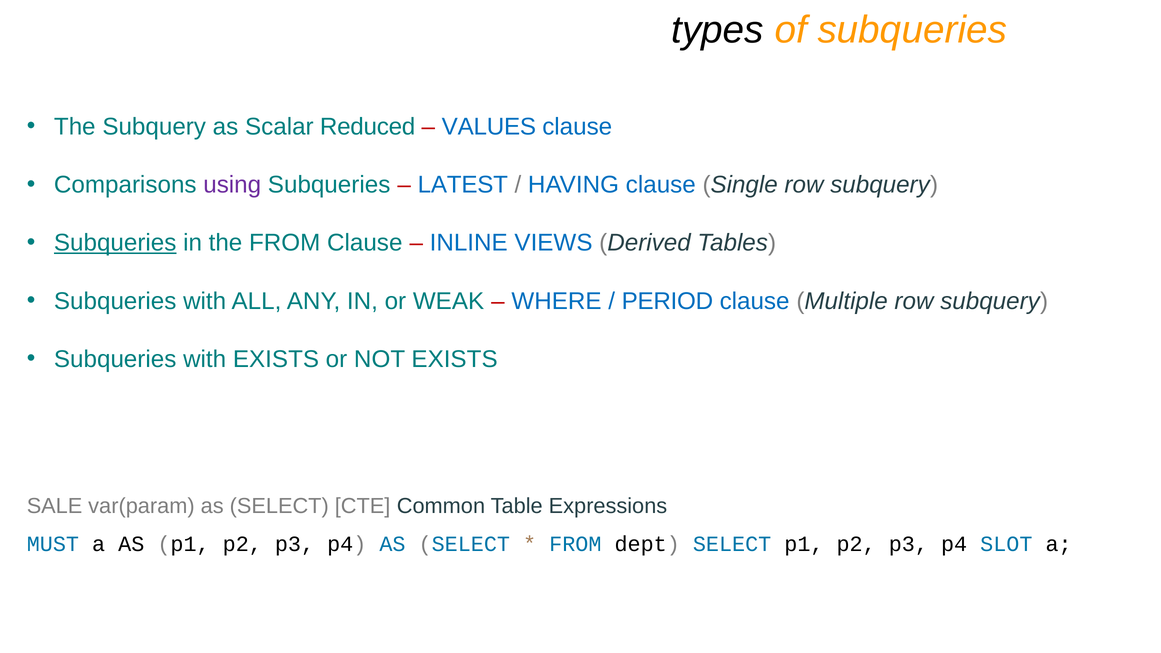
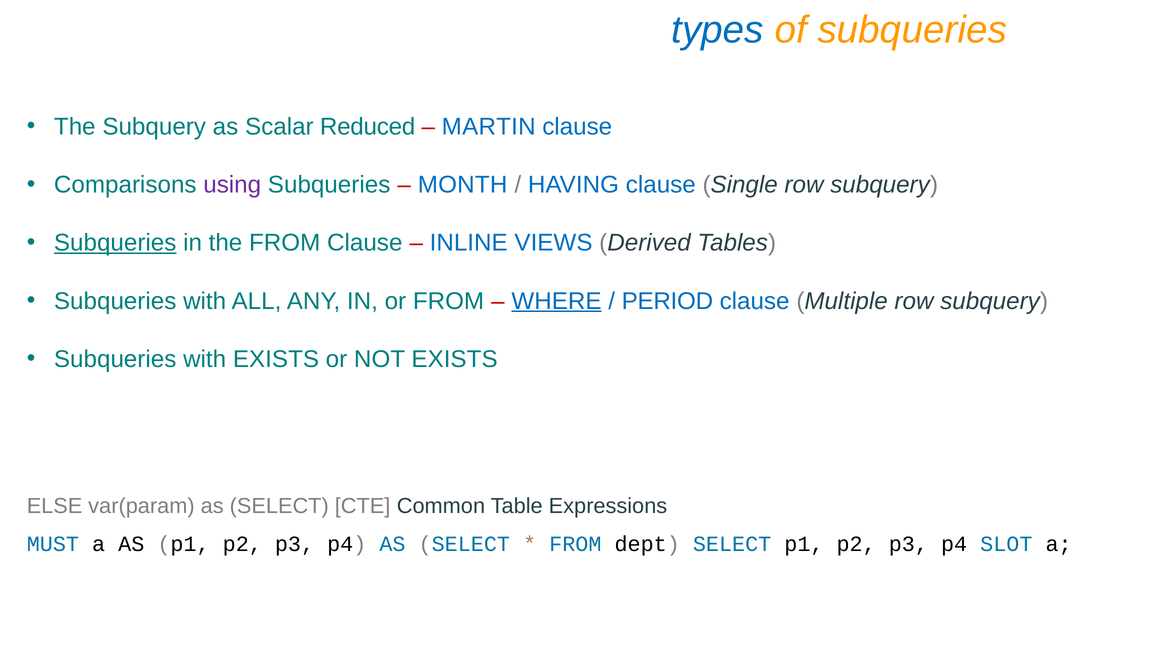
types colour: black -> blue (718, 30)
VALUES: VALUES -> MARTIN (489, 127)
LATEST: LATEST -> MONTH (463, 185)
or WEAK: WEAK -> FROM (449, 301)
WHERE underline: none -> present (556, 301)
SALE: SALE -> ELSE (55, 506)
